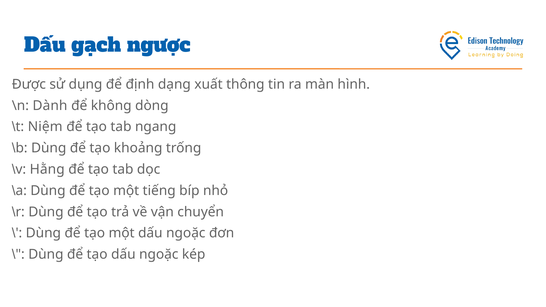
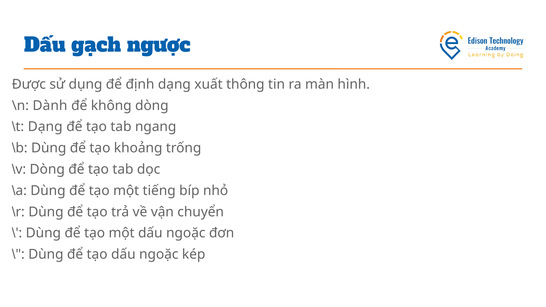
Niệm: Niệm -> Dạng (45, 127)
Hằng: Hằng -> Dòng (47, 169)
